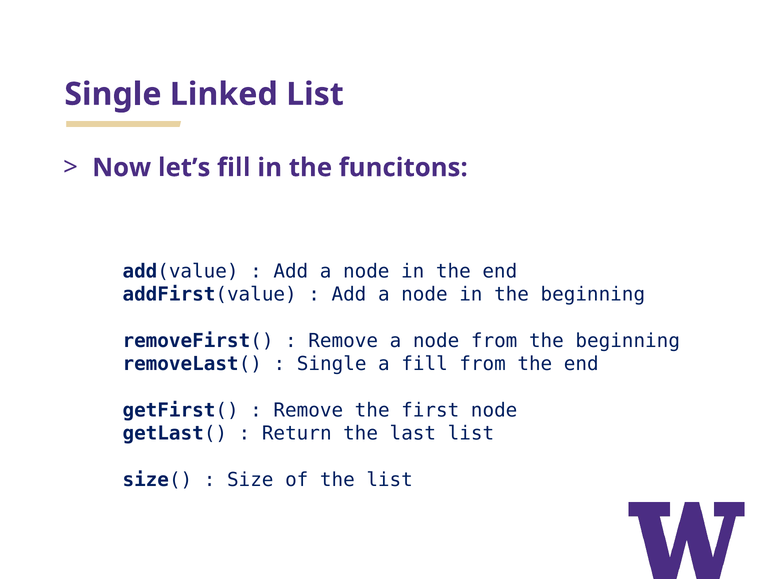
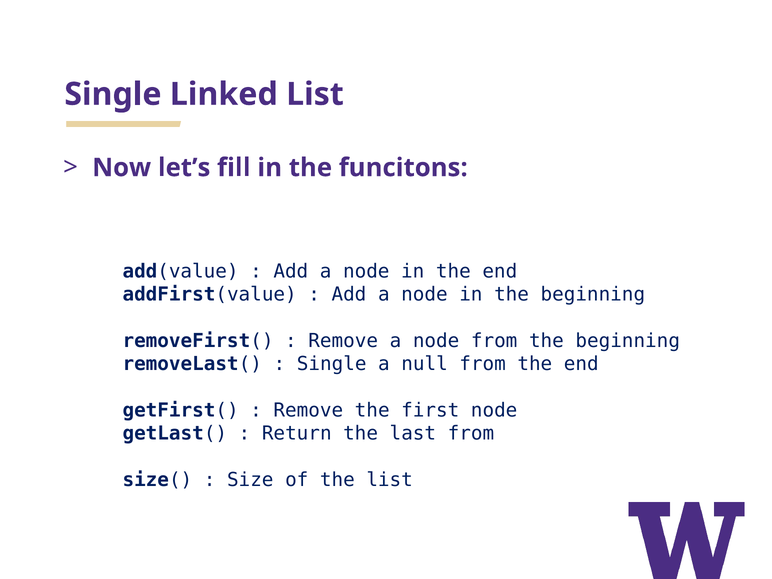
a fill: fill -> null (425, 364)
last list: list -> from (471, 434)
